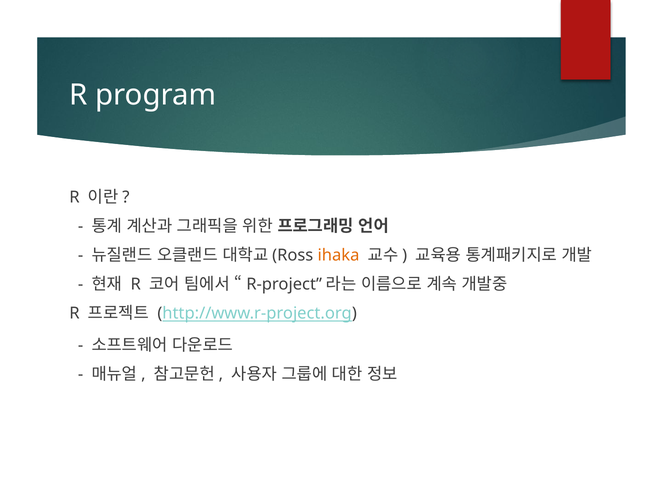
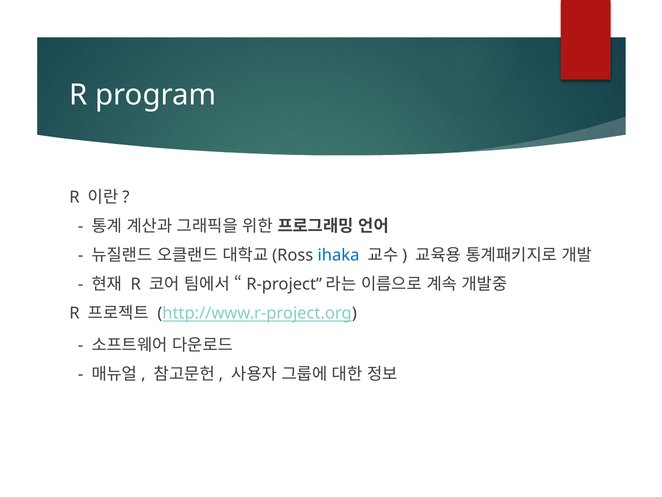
ihaka colour: orange -> blue (338, 255)
